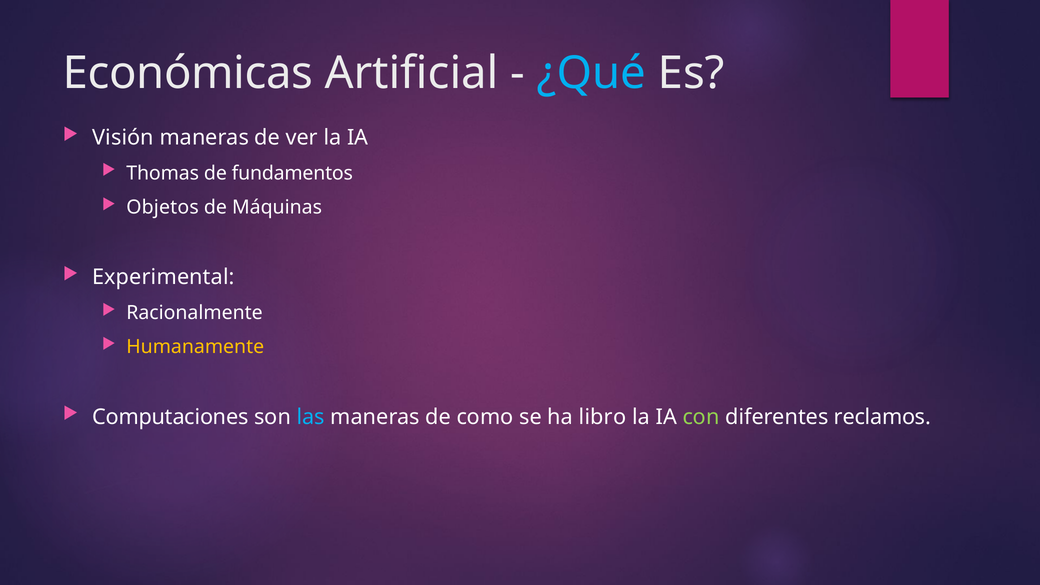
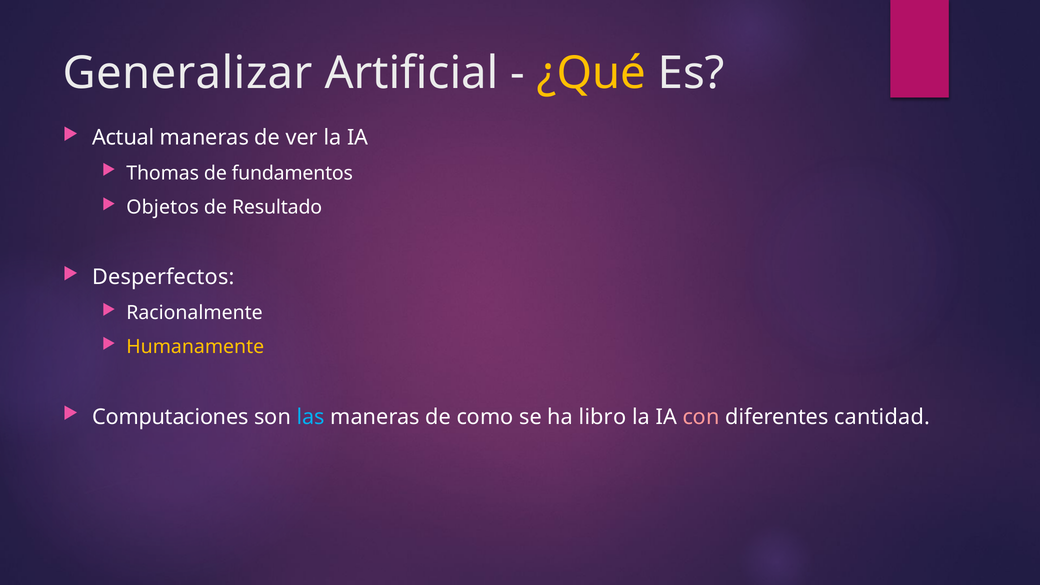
Económicas: Económicas -> Generalizar (188, 73)
¿Qué colour: light blue -> yellow (591, 73)
Visión: Visión -> Actual (123, 138)
Máquinas: Máquinas -> Resultado (277, 207)
Experimental: Experimental -> Desperfectos (163, 277)
con colour: light green -> pink (701, 417)
reclamos: reclamos -> cantidad (882, 417)
